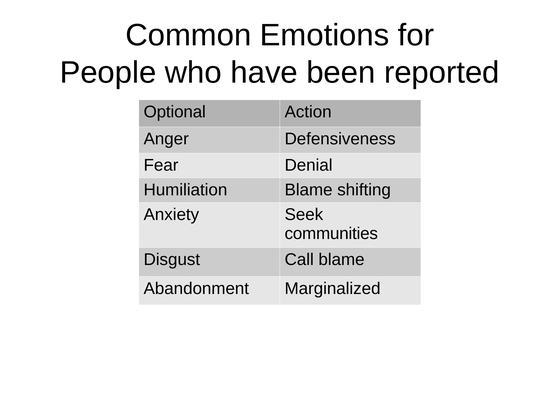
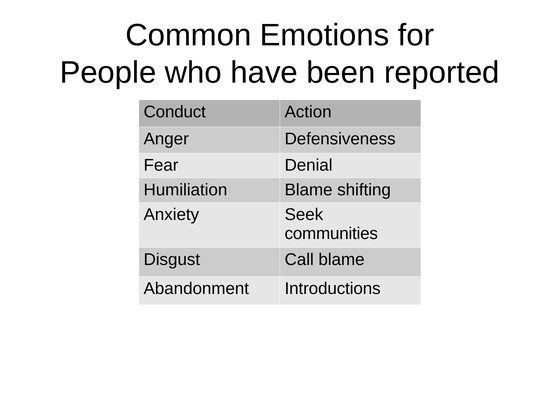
Optional: Optional -> Conduct (175, 112)
Marginalized: Marginalized -> Introductions (333, 288)
